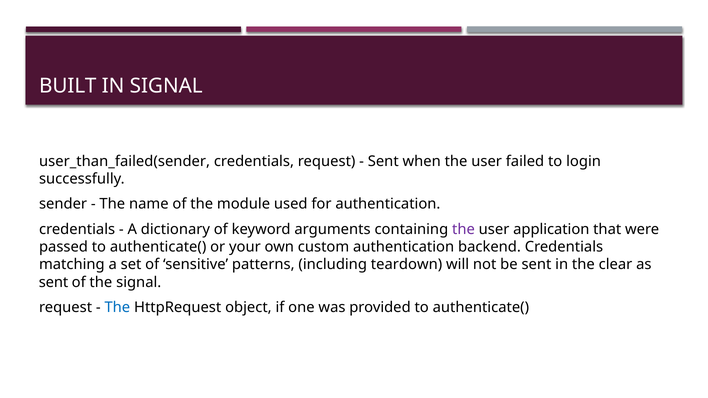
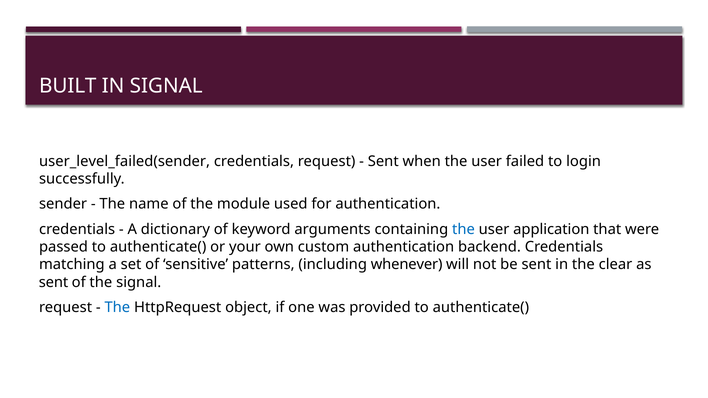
user_than_failed(sender: user_than_failed(sender -> user_level_failed(sender (125, 161)
the colour: purple -> blue (463, 229)
teardown: teardown -> whenever (407, 265)
